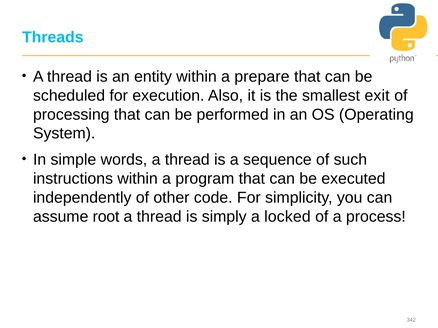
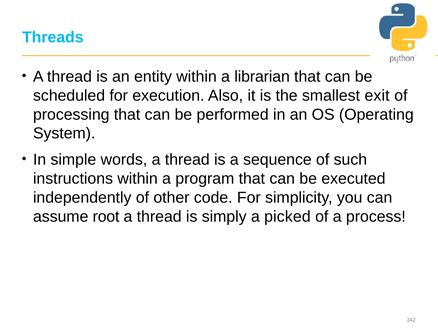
prepare: prepare -> librarian (262, 77)
locked: locked -> picked (287, 217)
